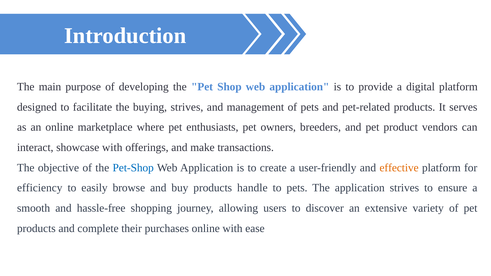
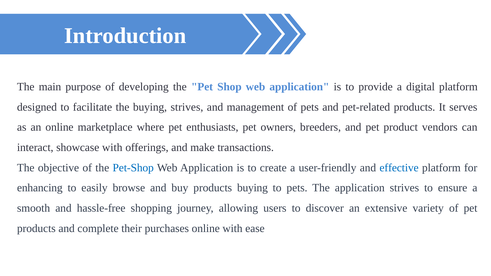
effective colour: orange -> blue (399, 168)
efficiency: efficiency -> enhancing (40, 188)
products handle: handle -> buying (252, 188)
